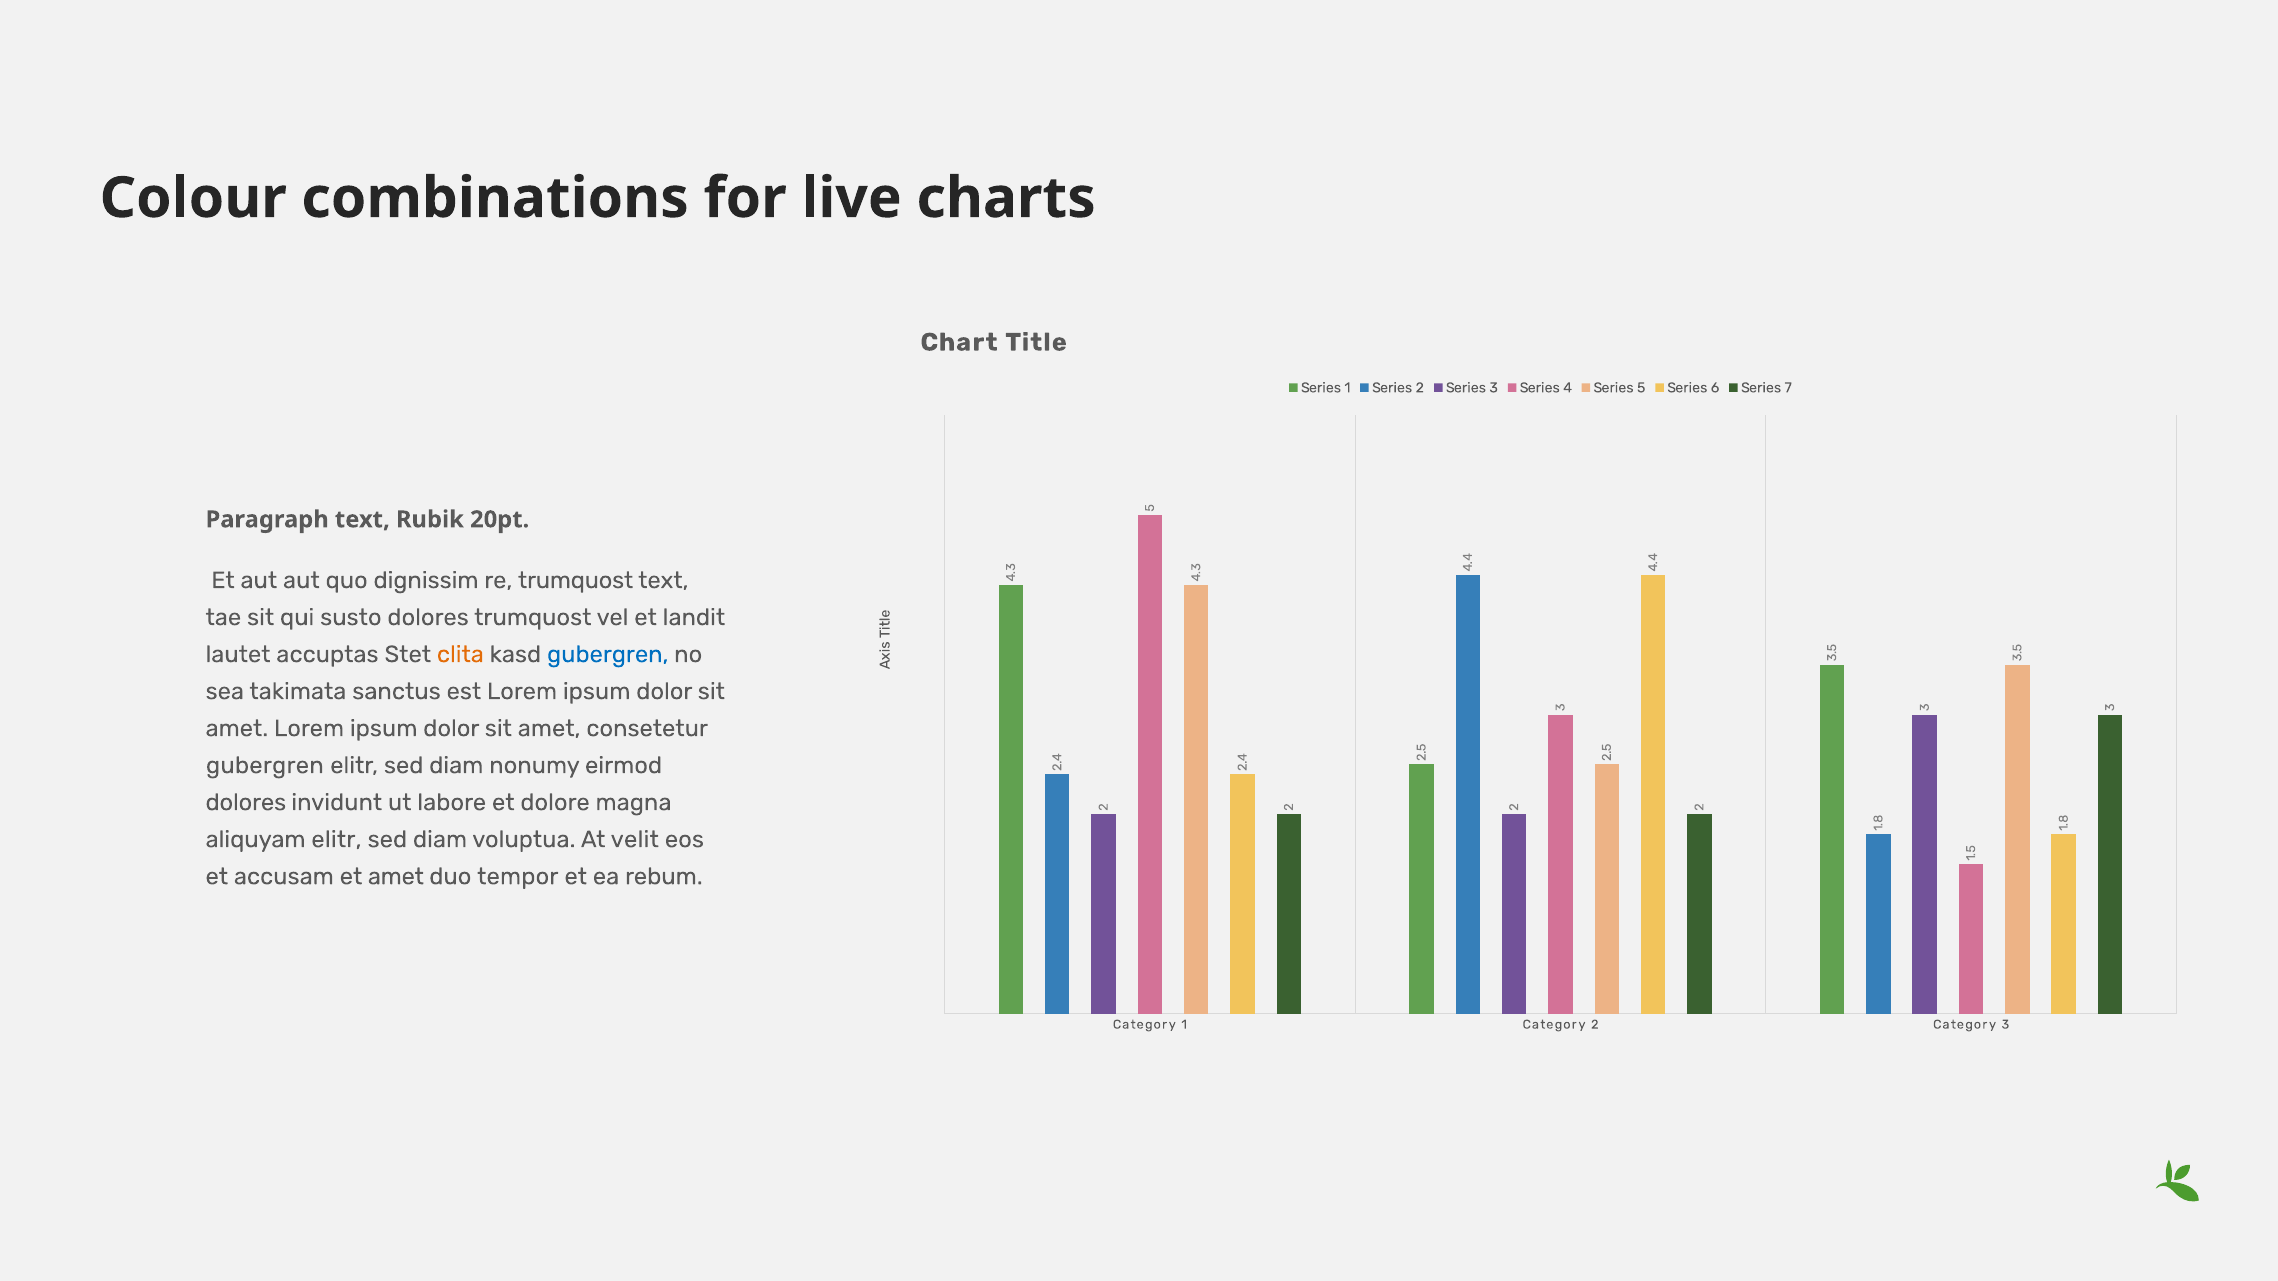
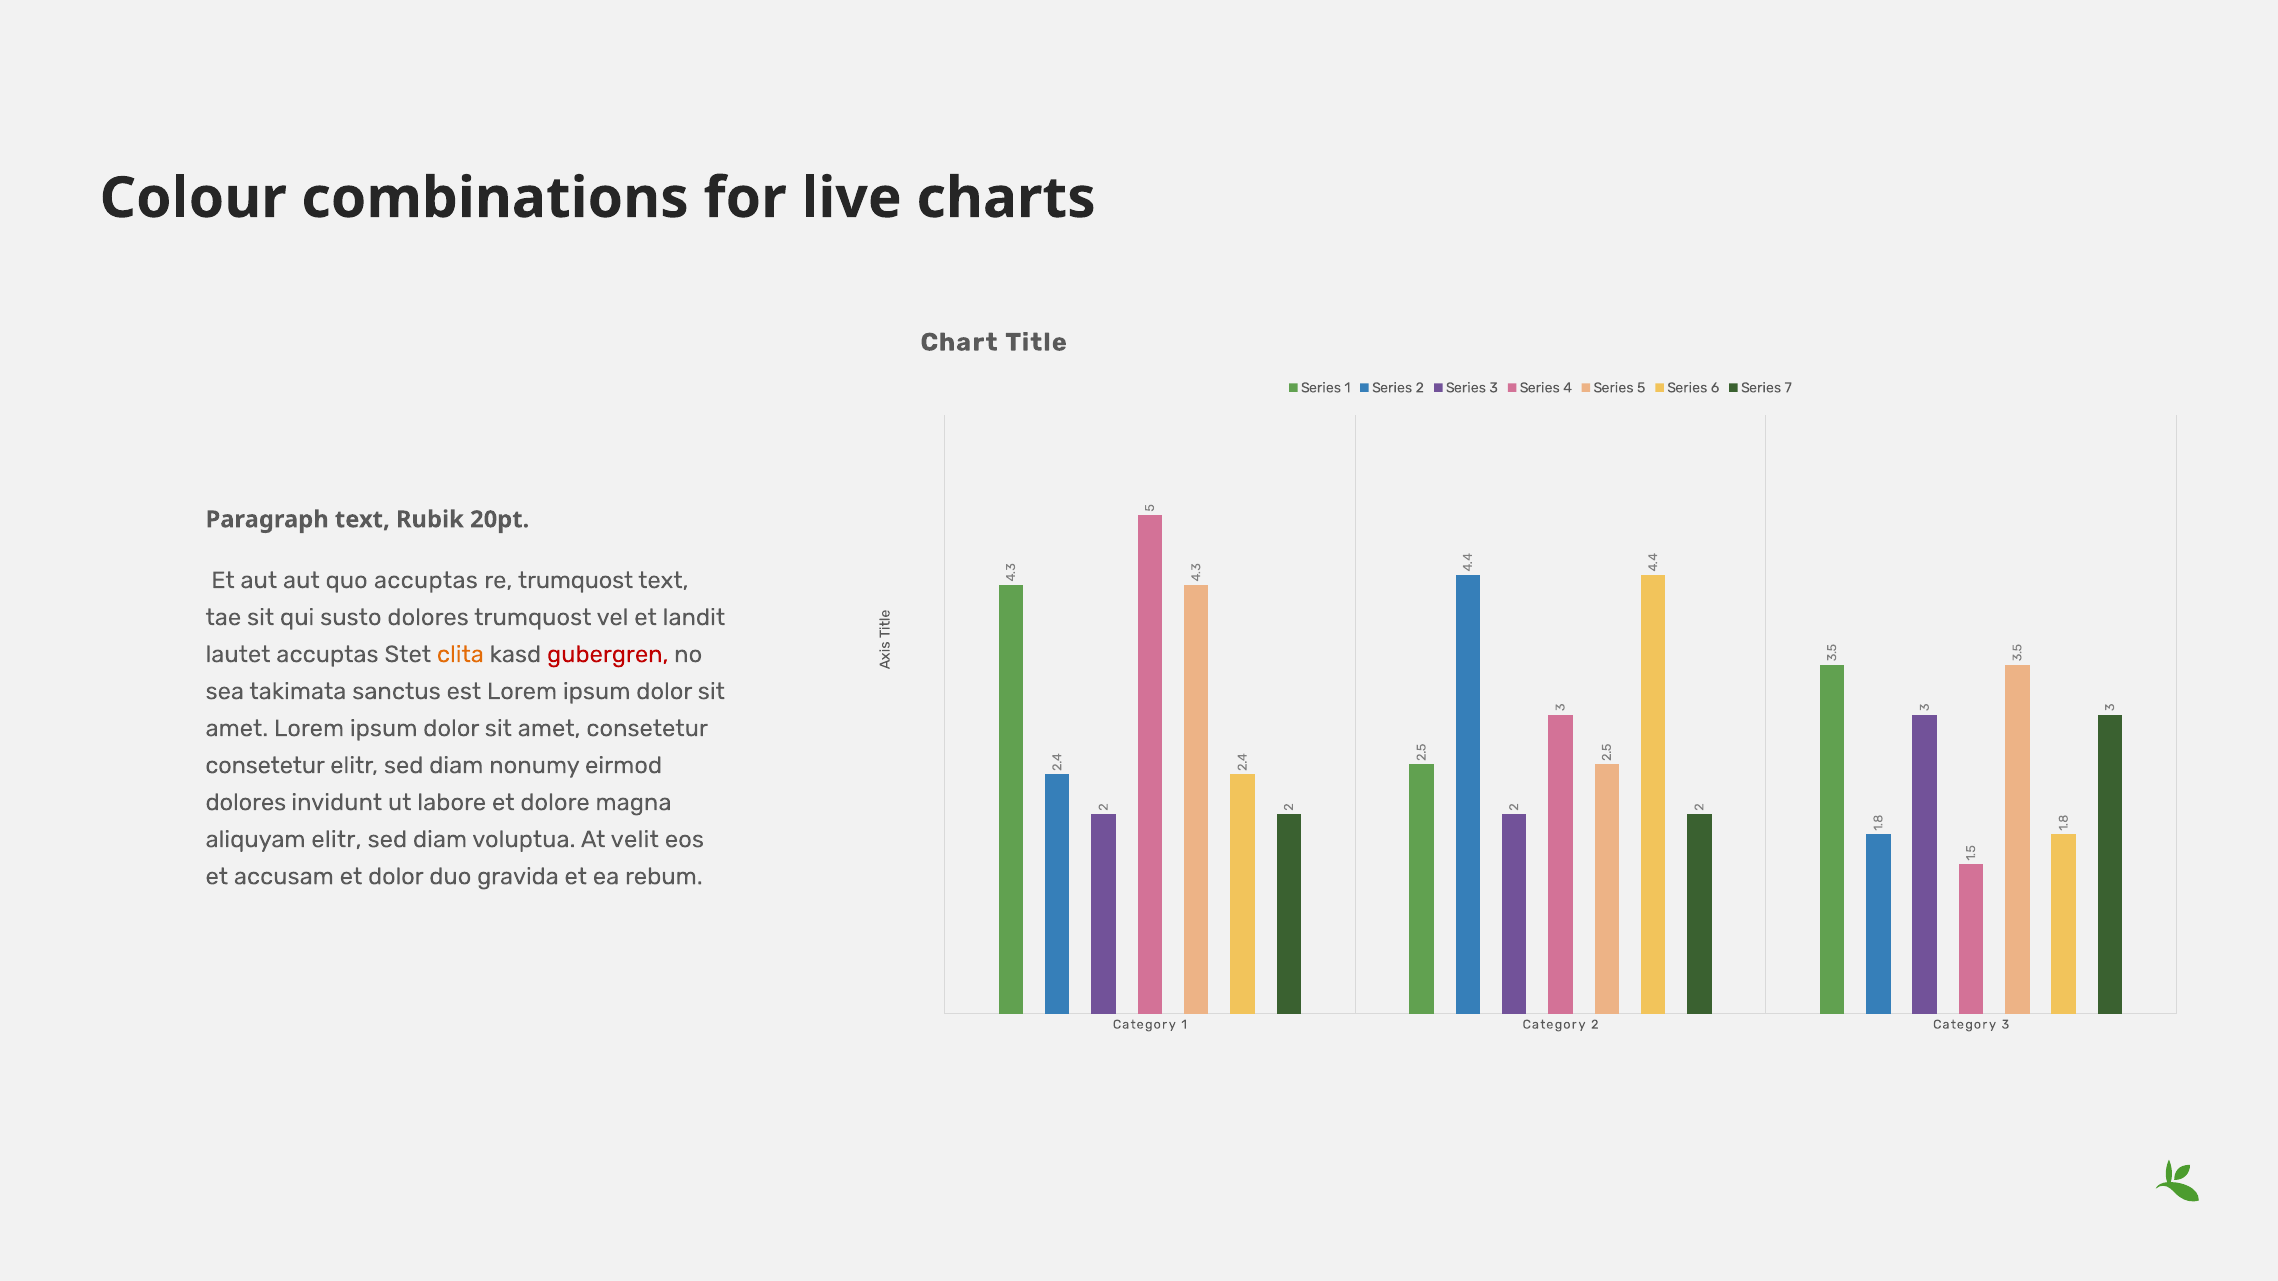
quo dignissim: dignissim -> accuptas (426, 580)
gubergren colour: blue -> red (608, 655)
gubergren: gubergren -> consetetur (265, 766)
et amet: amet -> dolor (396, 877)
tempor: tempor -> gravida (518, 877)
